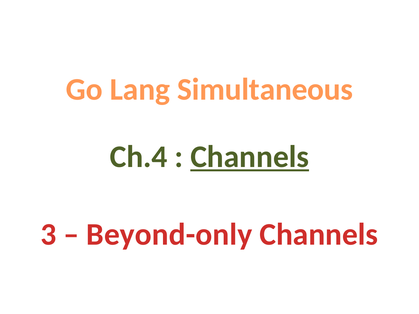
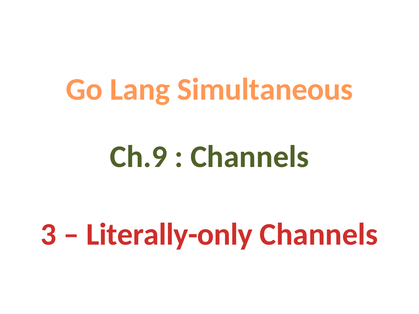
Ch.4: Ch.4 -> Ch.9 (139, 157)
Channels underline: present -> none (250, 157)
Beyond-only: Beyond-only -> Literally-only (169, 235)
